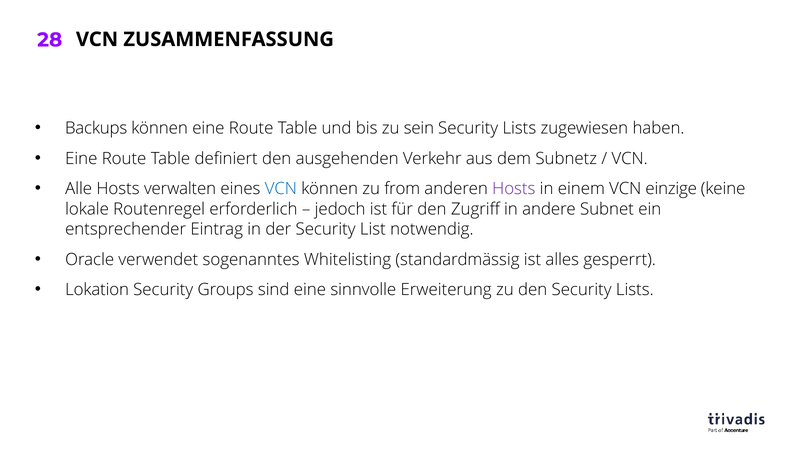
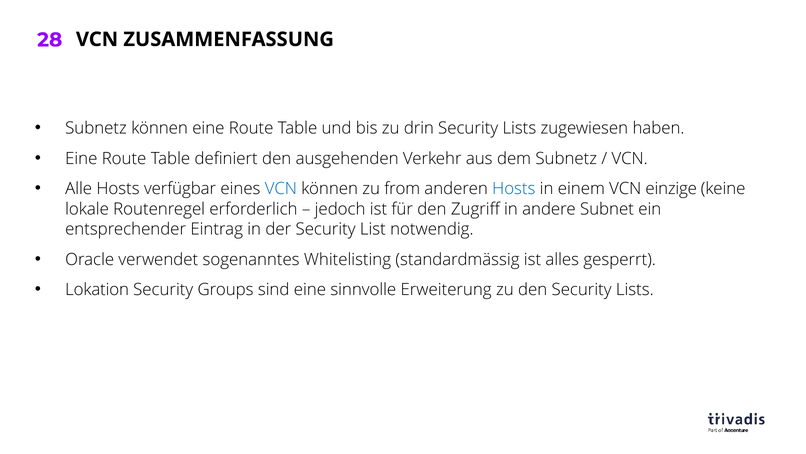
Backups: Backups -> Subnetz (96, 128)
sein: sein -> drin (419, 128)
verwalten: verwalten -> verfügbar (180, 189)
Hosts colour: purple -> blue (514, 189)
